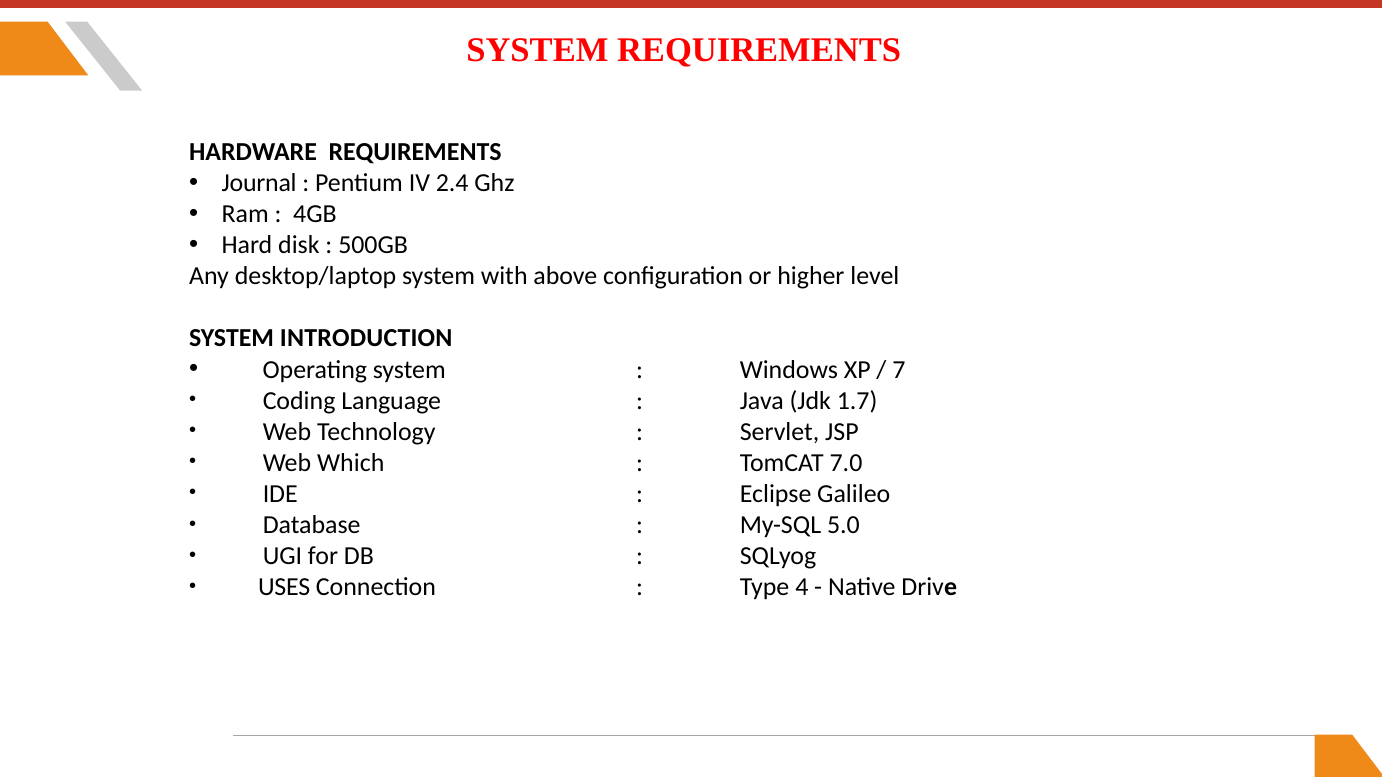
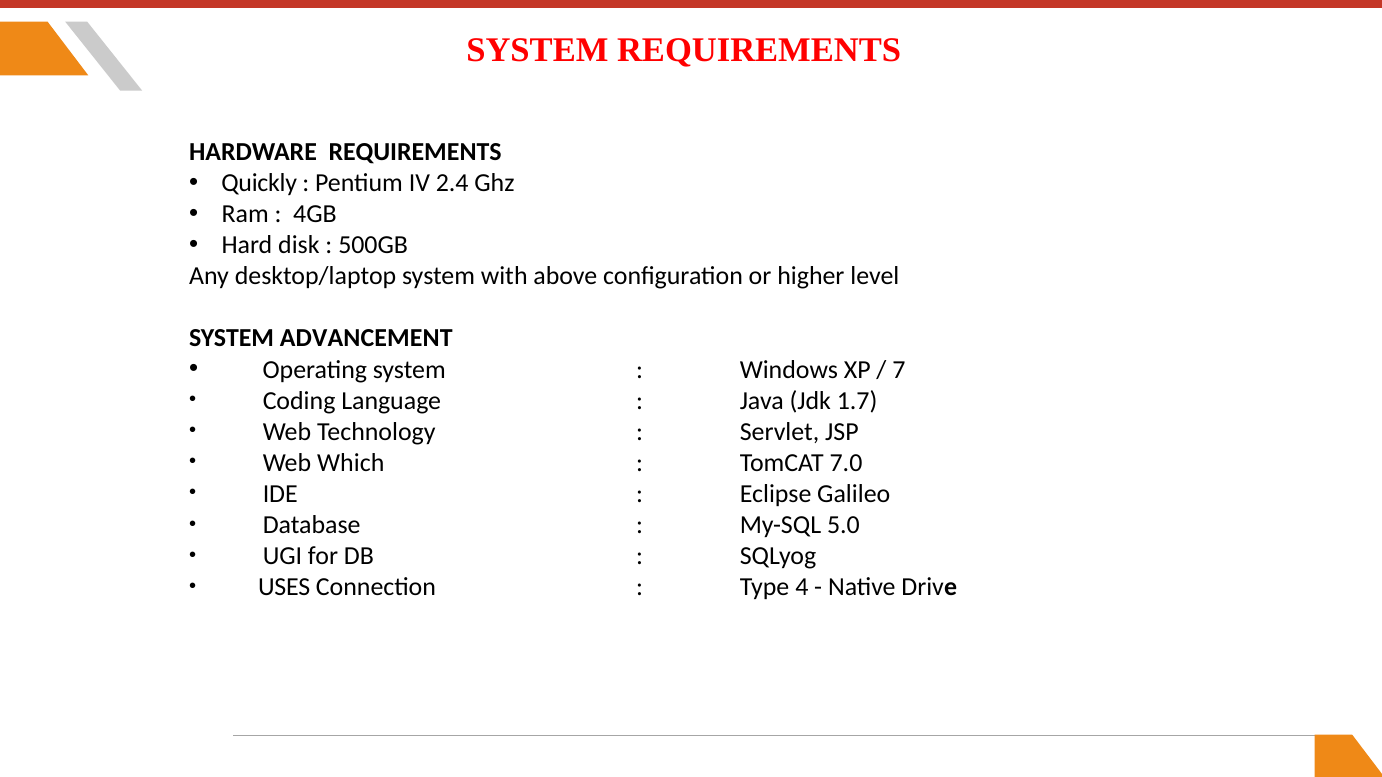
Journal: Journal -> Quickly (259, 183)
INTRODUCTION: INTRODUCTION -> ADVANCEMENT (366, 339)
